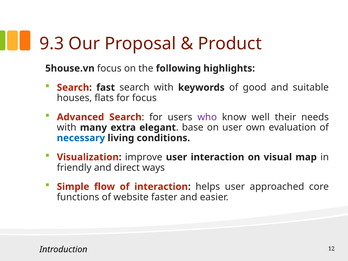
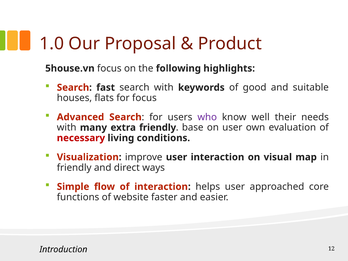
9.3: 9.3 -> 1.0 (52, 44)
extra elegant: elegant -> friendly (158, 128)
necessary colour: blue -> red (81, 138)
